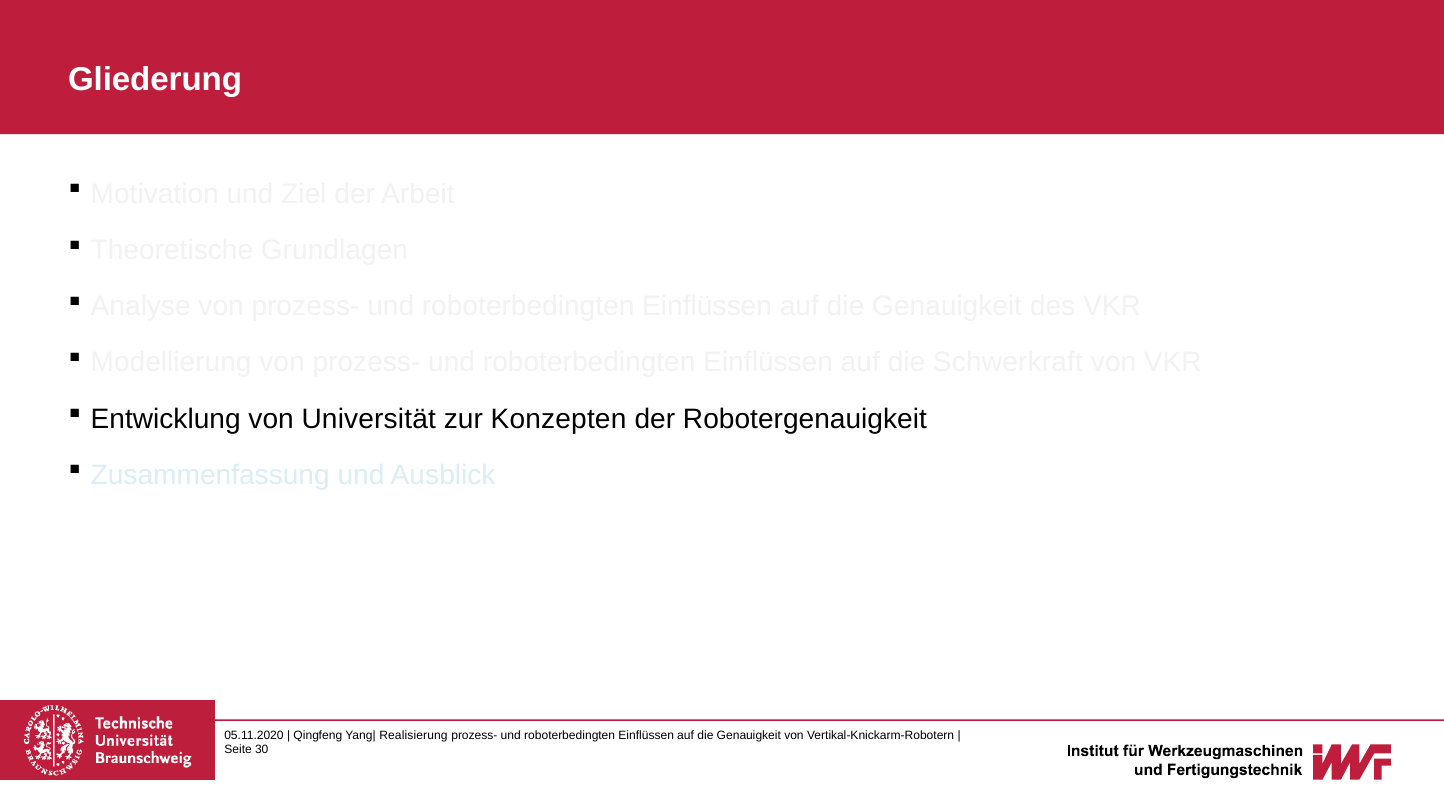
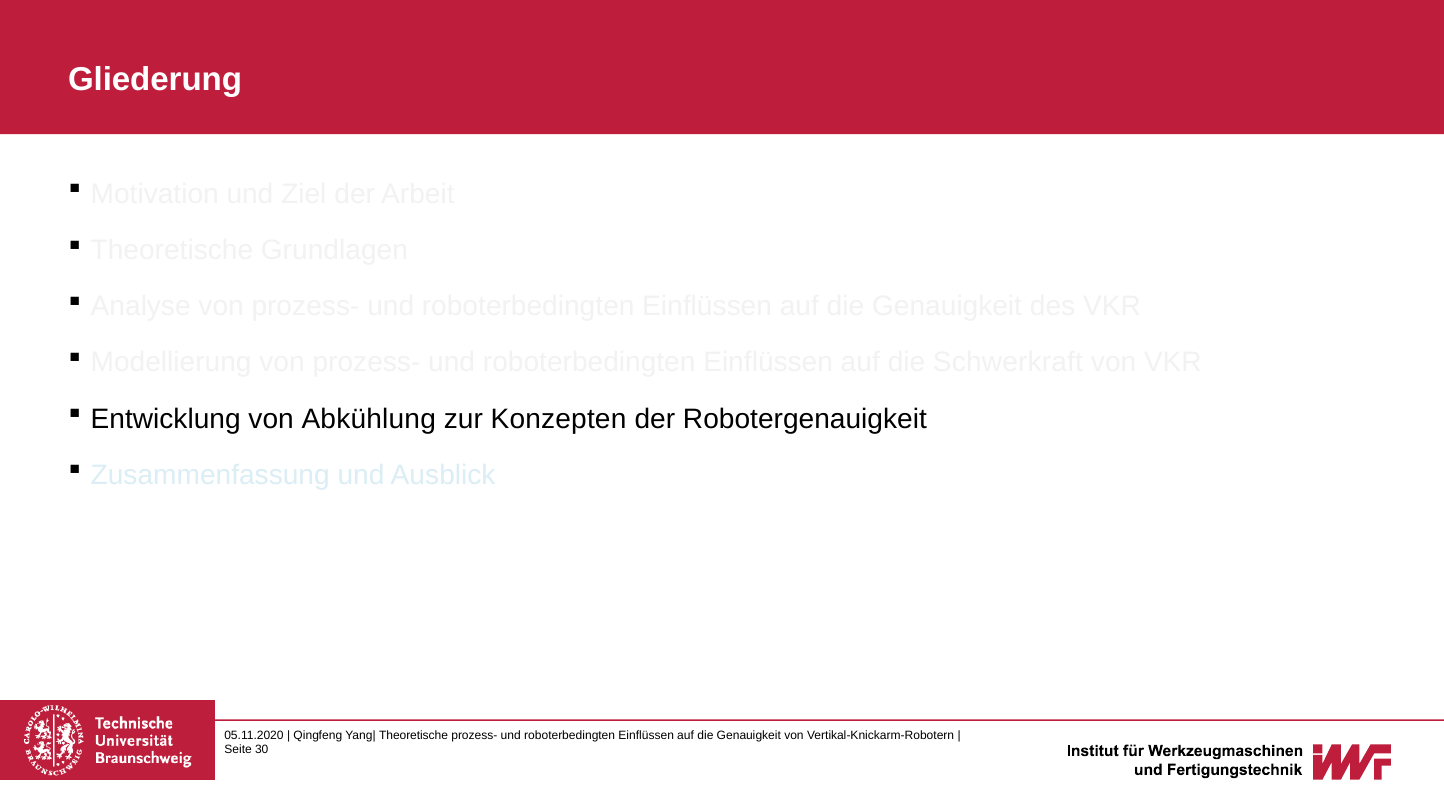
Universität: Universität -> Abkühlung (369, 419)
Realisierung: Realisierung -> Theoretische (414, 735)
